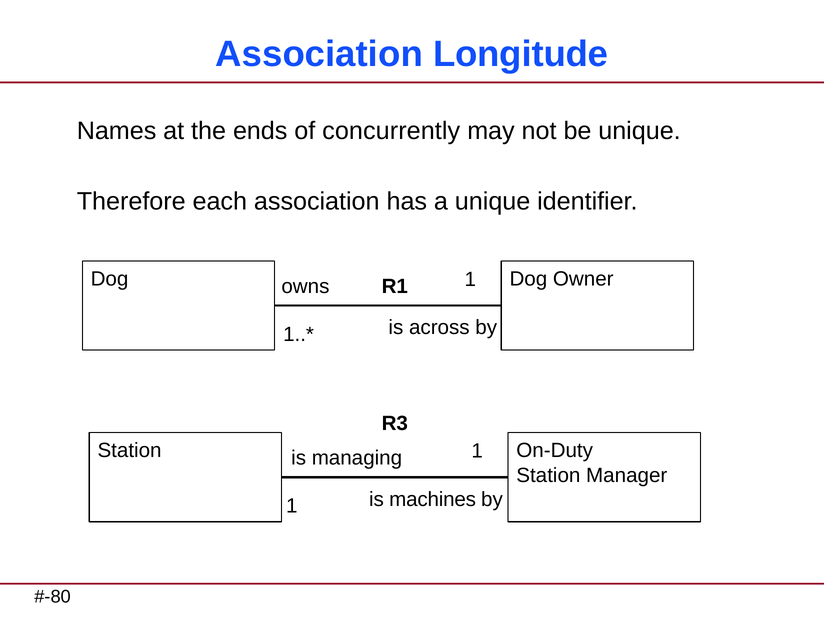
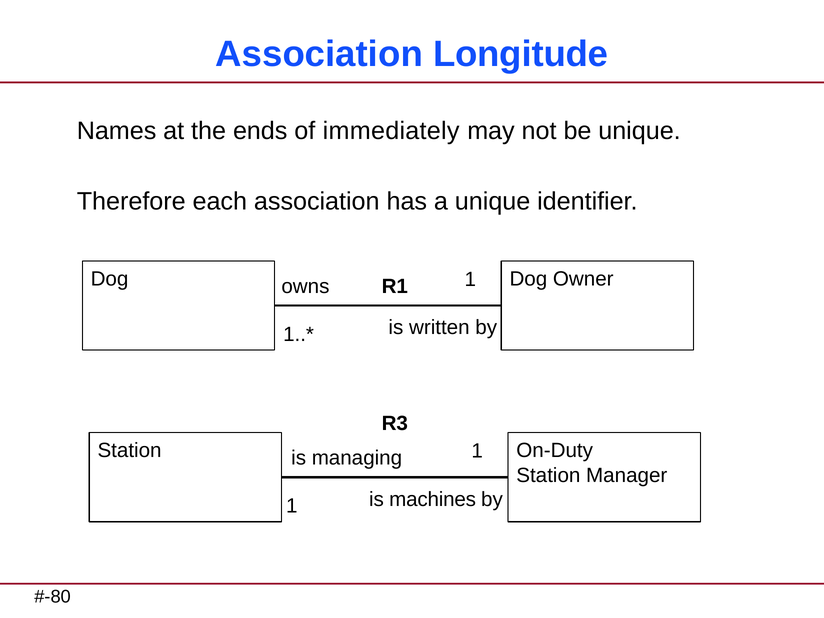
concurrently: concurrently -> immediately (391, 131)
across: across -> written (439, 328)
